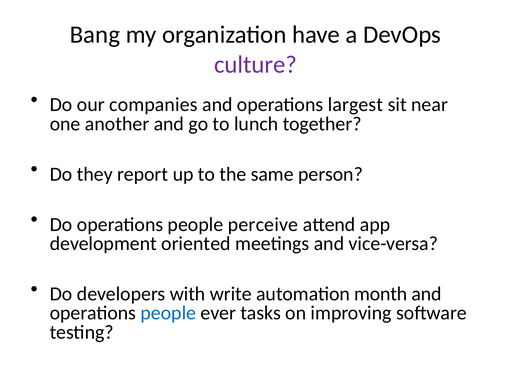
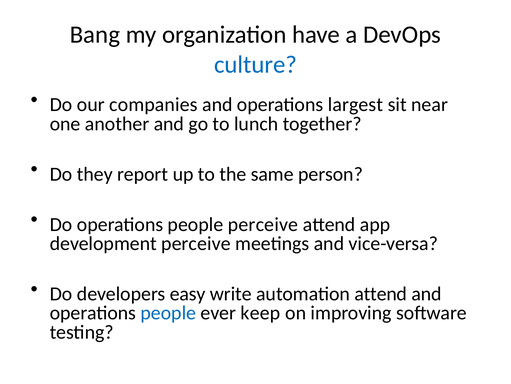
culture colour: purple -> blue (255, 64)
development oriented: oriented -> perceive (196, 243)
with: with -> easy (188, 293)
automation month: month -> attend (381, 293)
tasks: tasks -> keep (260, 312)
